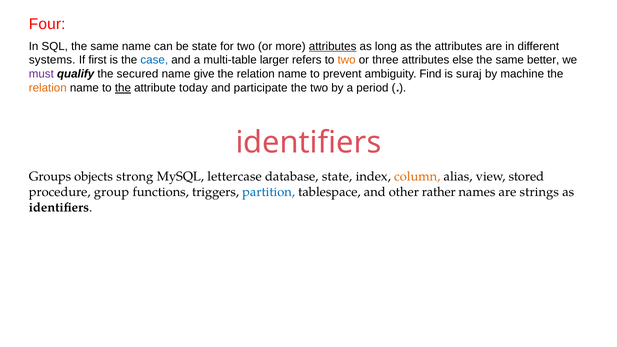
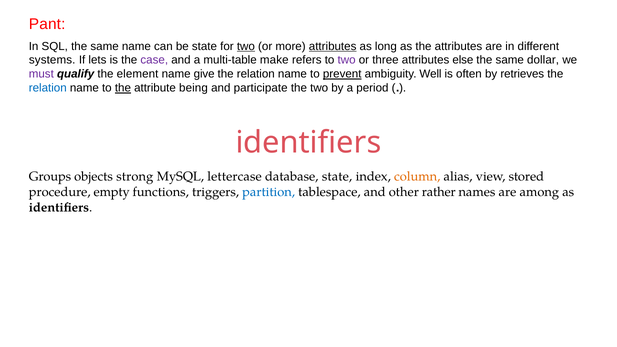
Four: Four -> Pant (47, 24)
two underline: none -> present (246, 46)
first: first -> lets (97, 60)
case colour: blue -> purple (154, 60)
larger: larger -> make (274, 60)
two colour: orange -> purple (347, 60)
better: better -> dollar (543, 60)
secured: secured -> element (138, 74)
prevent underline: none -> present (342, 74)
Find: Find -> Well (430, 74)
suraj: suraj -> often (469, 74)
machine: machine -> retrieves (522, 74)
relation colour: orange -> blue (48, 88)
today: today -> being (193, 88)
group: group -> empty (112, 192)
strings: strings -> among (539, 192)
